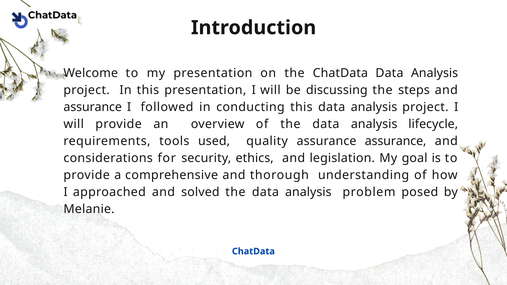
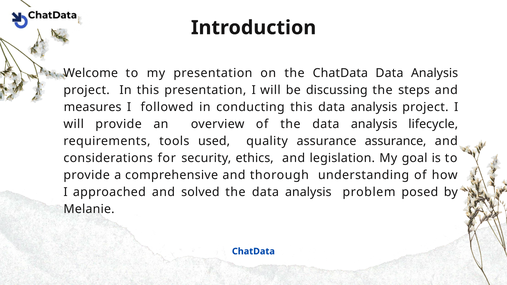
assurance: assurance -> measures (93, 107)
